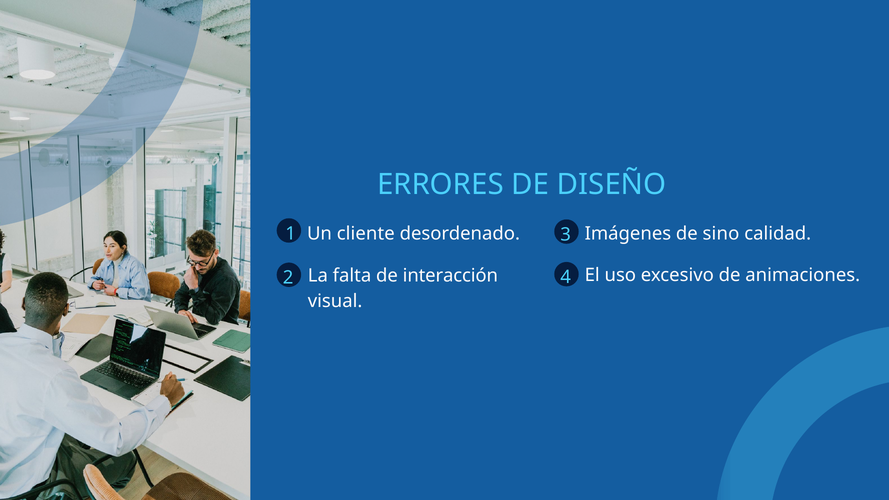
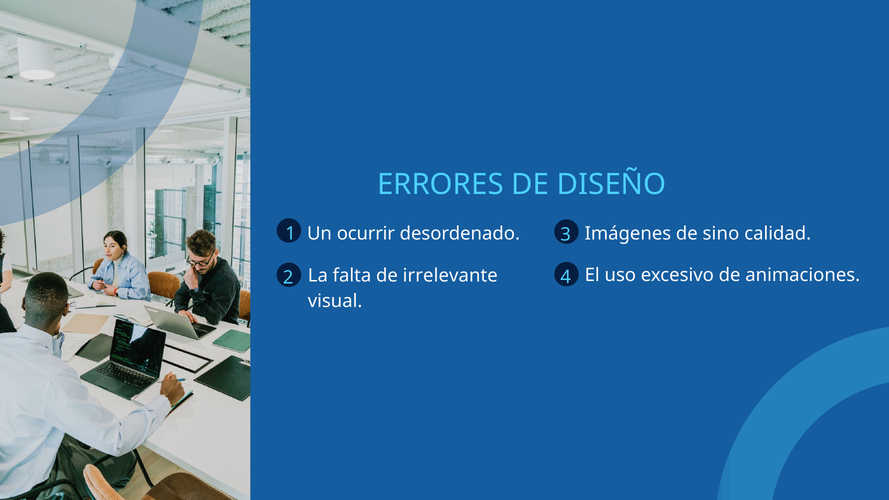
cliente: cliente -> ocurrir (366, 234)
interacción: interacción -> irrelevante (450, 276)
